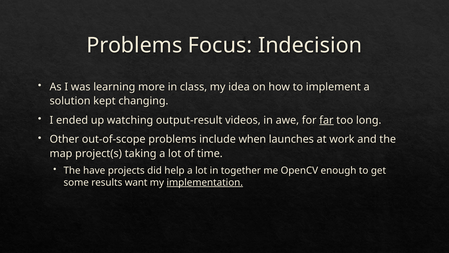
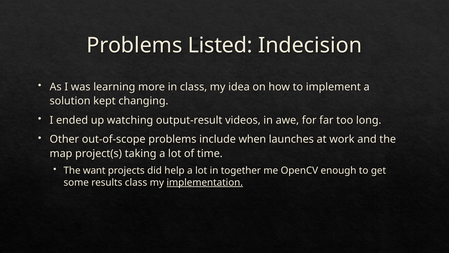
Focus: Focus -> Listed (220, 45)
far underline: present -> none (326, 120)
have: have -> want (94, 170)
results want: want -> class (136, 182)
